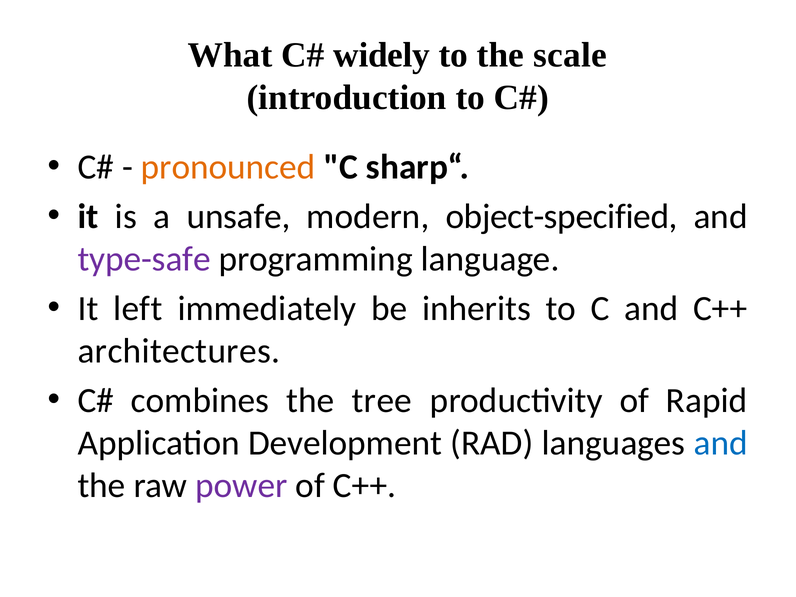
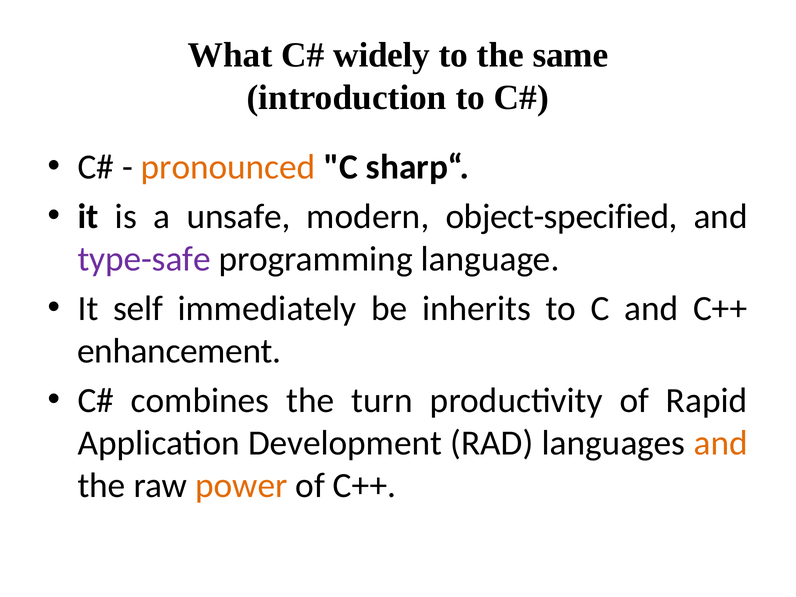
scale: scale -> same (570, 55)
left: left -> self (138, 309)
architectures: architectures -> enhancement (179, 351)
tree: tree -> turn (382, 401)
and colour: blue -> orange (721, 443)
power colour: purple -> orange (241, 485)
